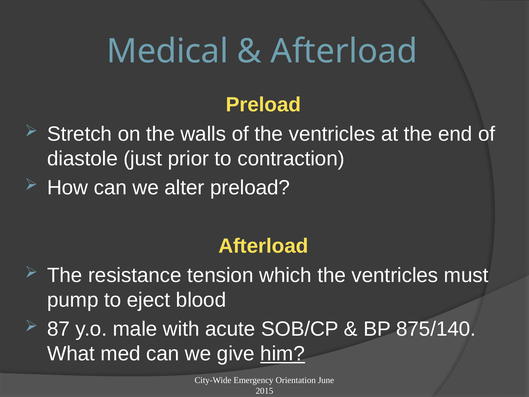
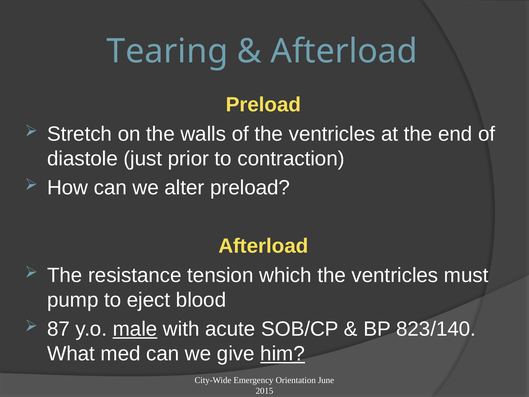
Medical: Medical -> Tearing (167, 51)
male underline: none -> present (135, 329)
875/140: 875/140 -> 823/140 (436, 329)
